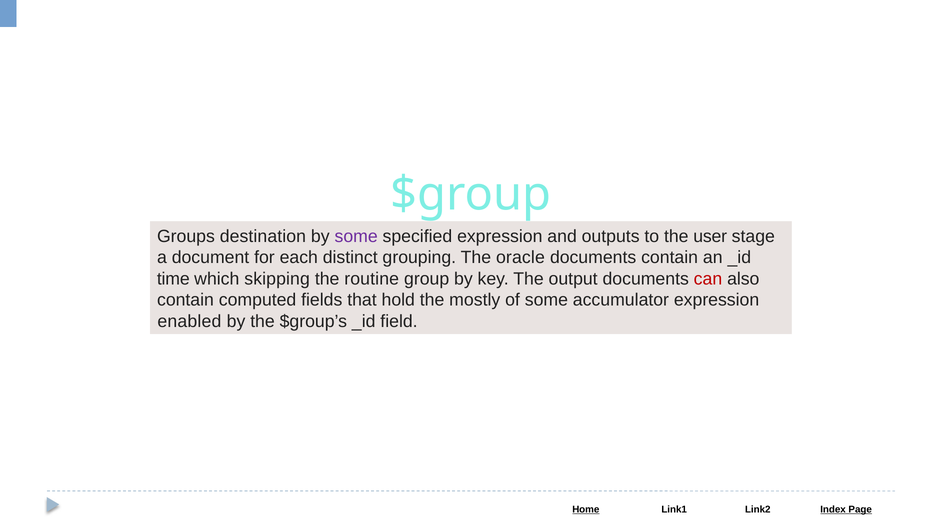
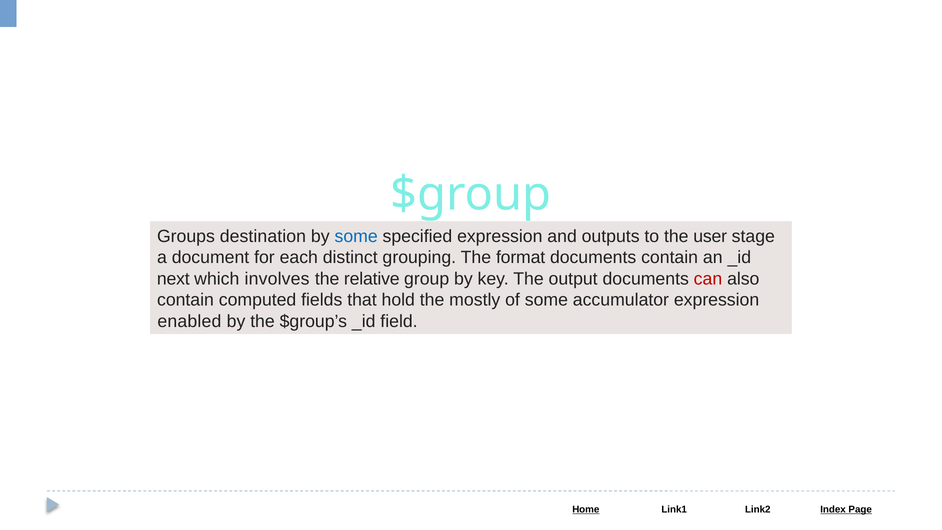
some colour: purple -> blue (356, 236)
oracle: oracle -> format (521, 258)
time: time -> next (173, 279)
skipping: skipping -> involves (277, 279)
routine: routine -> relative (372, 279)
